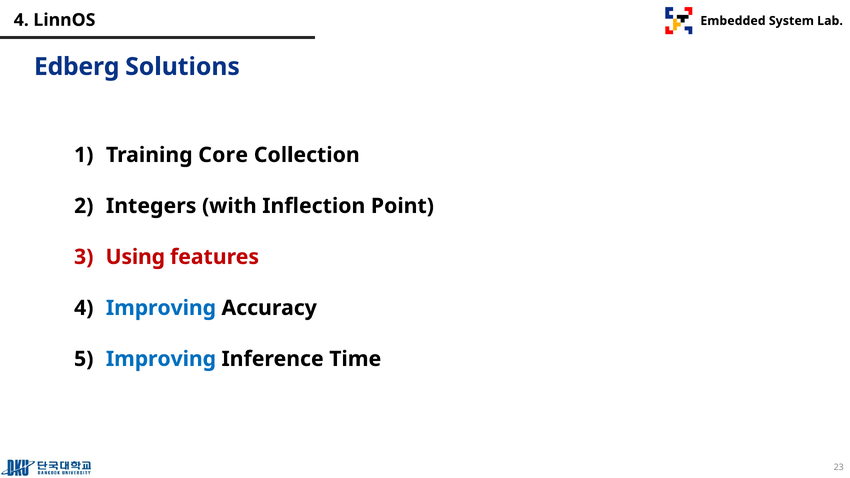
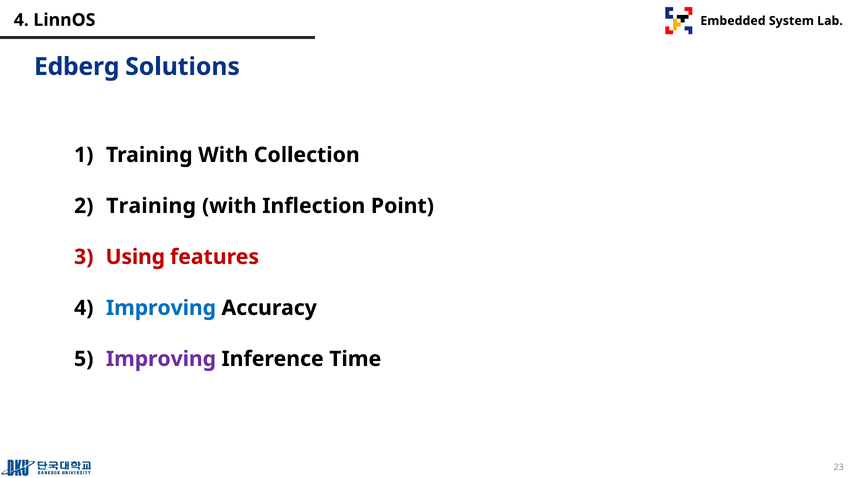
Core: Core -> With (223, 155)
Integers: Integers -> Training (151, 206)
Improving colour: blue -> purple (161, 359)
